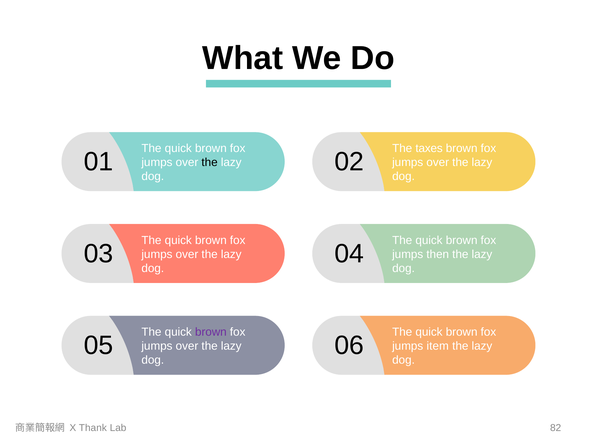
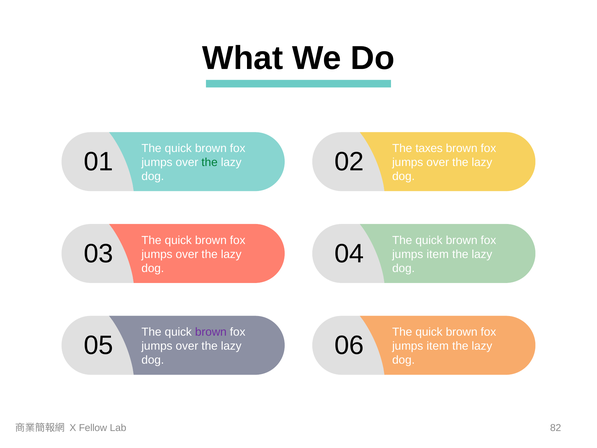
the colour: black -> green (210, 162)
then: then -> item (438, 254)
Thank: Thank -> Fellow (93, 428)
